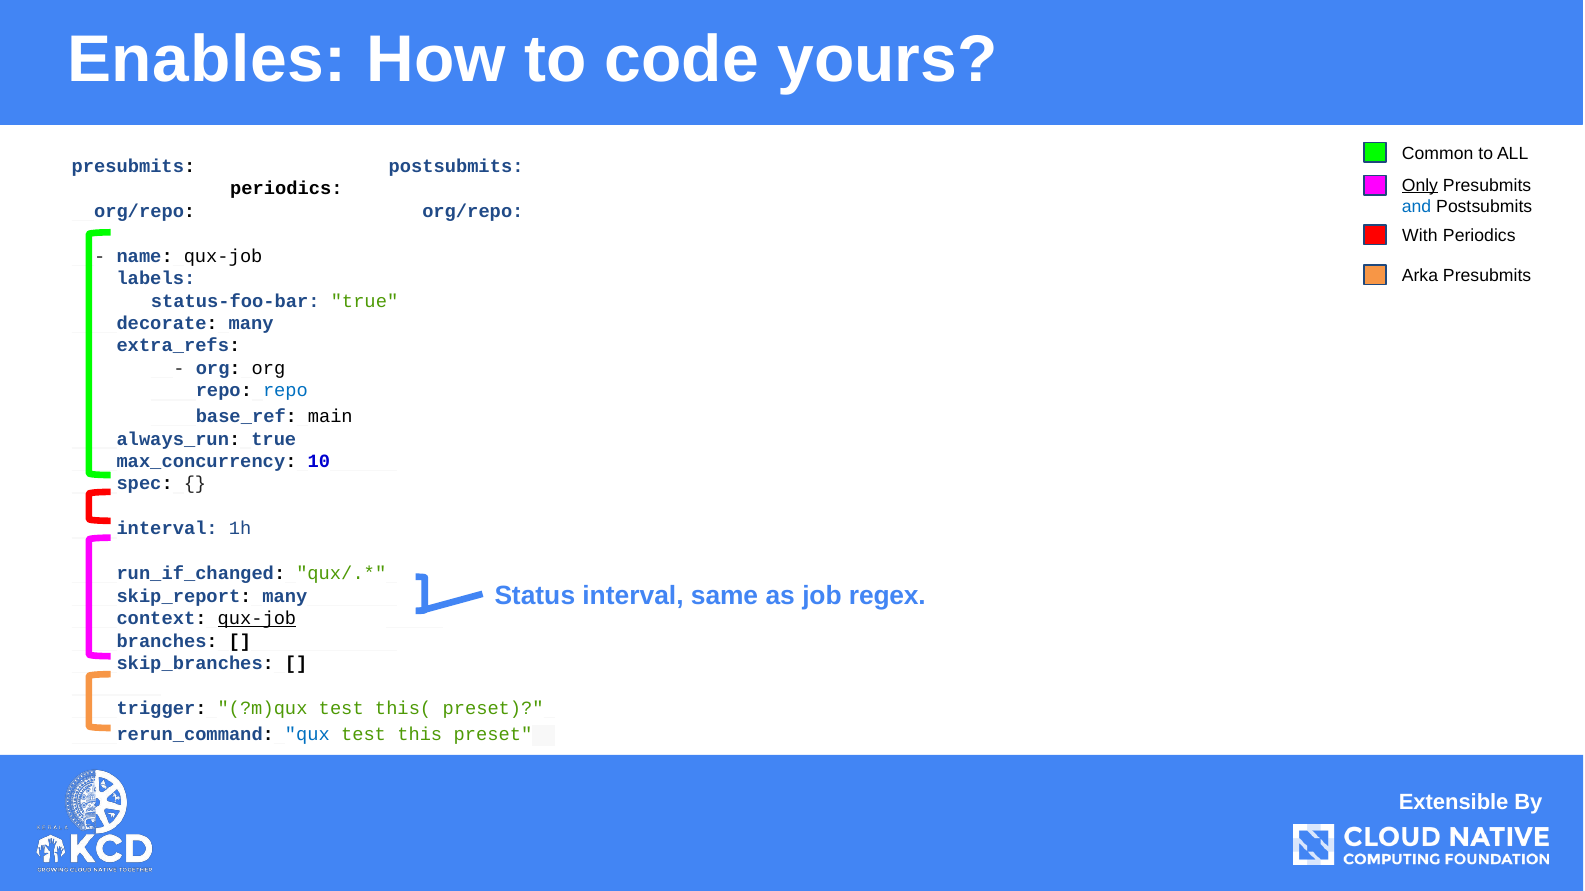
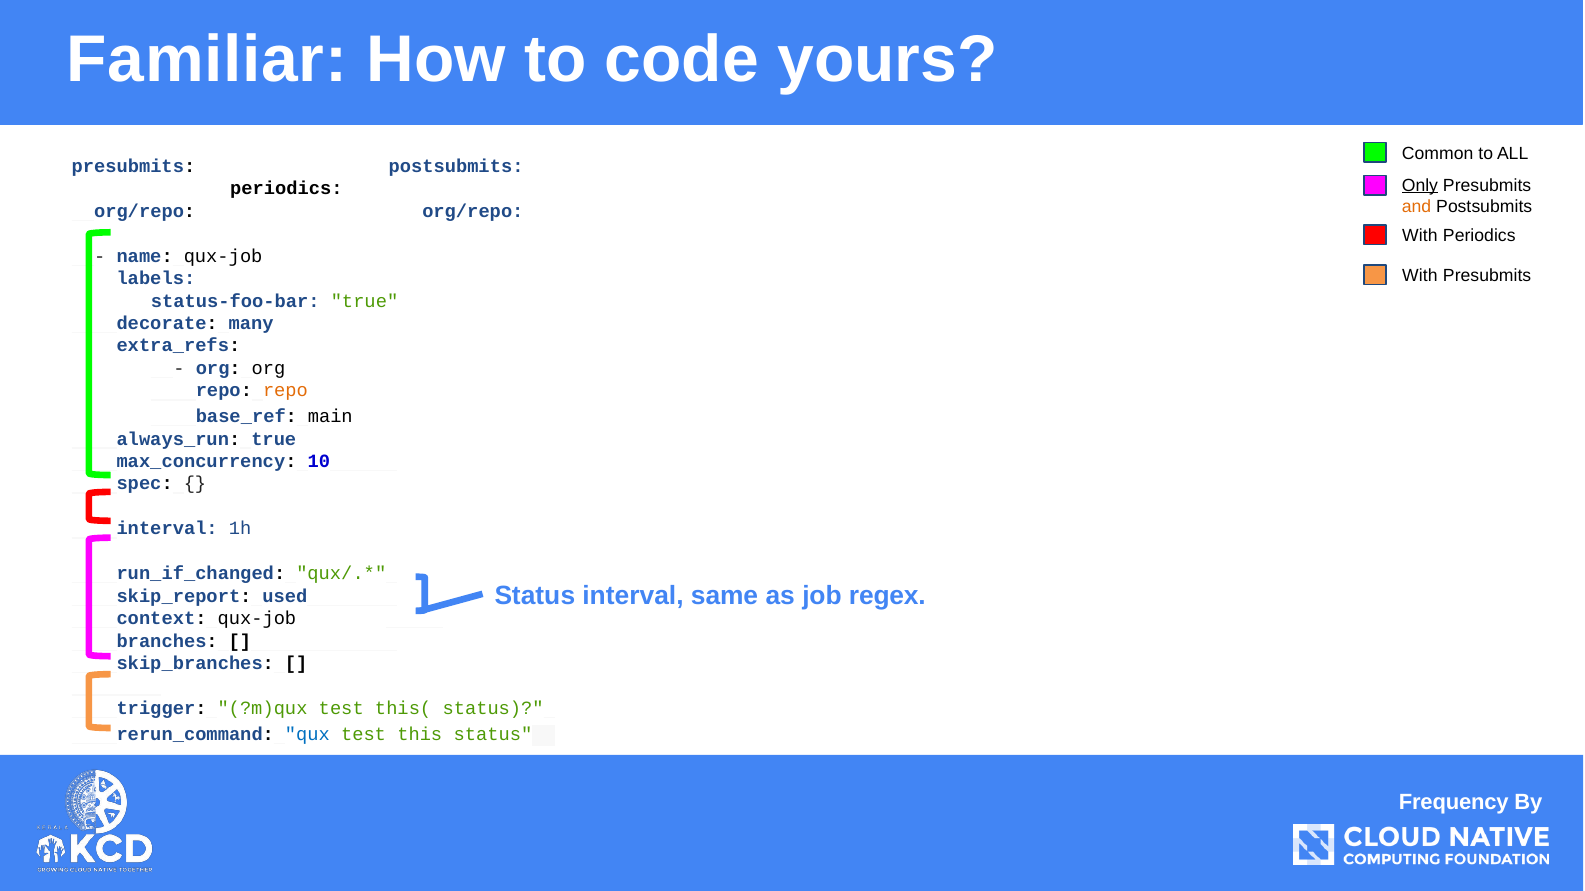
Enables: Enables -> Familiar (207, 60)
and colour: blue -> orange (1417, 207)
Arka: Arka -> With (1420, 276)
repo colour: blue -> orange (285, 391)
skip_report many: many -> used (285, 596)
qux-job underline: present -> none (257, 619)
this( preset: preset -> status (493, 709)
this preset: preset -> status (493, 735)
Extensible: Extensible -> Frequency (1454, 803)
